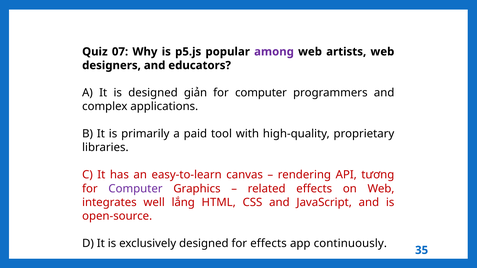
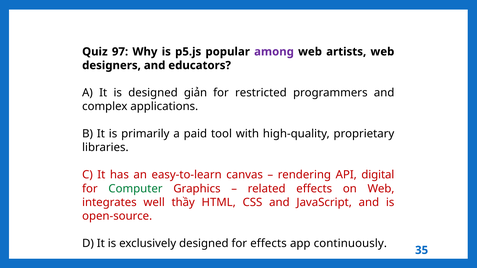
07: 07 -> 97 (120, 52)
computer: computer -> restricted (261, 93)
tương: tương -> digital (378, 175)
Computer colour: purple -> green (135, 189)
lắng: lắng -> thầy (183, 202)
